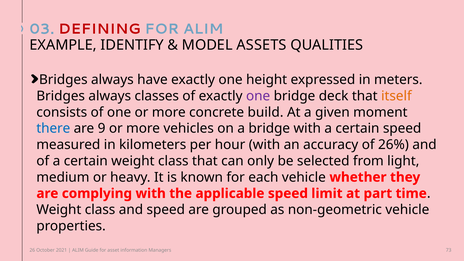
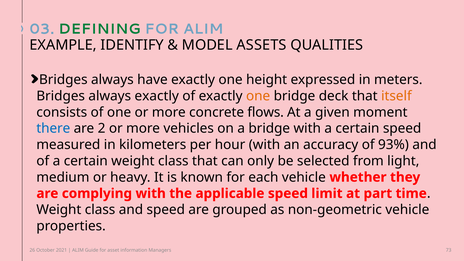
DEFINING colour: red -> green (99, 29)
always classes: classes -> exactly (157, 96)
one colour: purple -> orange (258, 96)
build: build -> flows (266, 112)
9: 9 -> 2 (102, 128)
26%: 26% -> 93% (393, 145)
